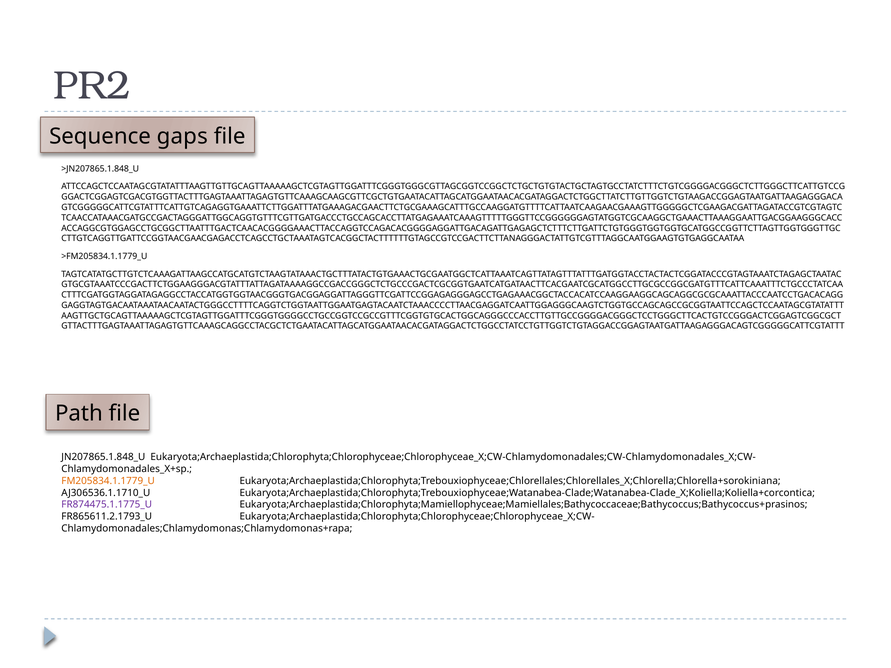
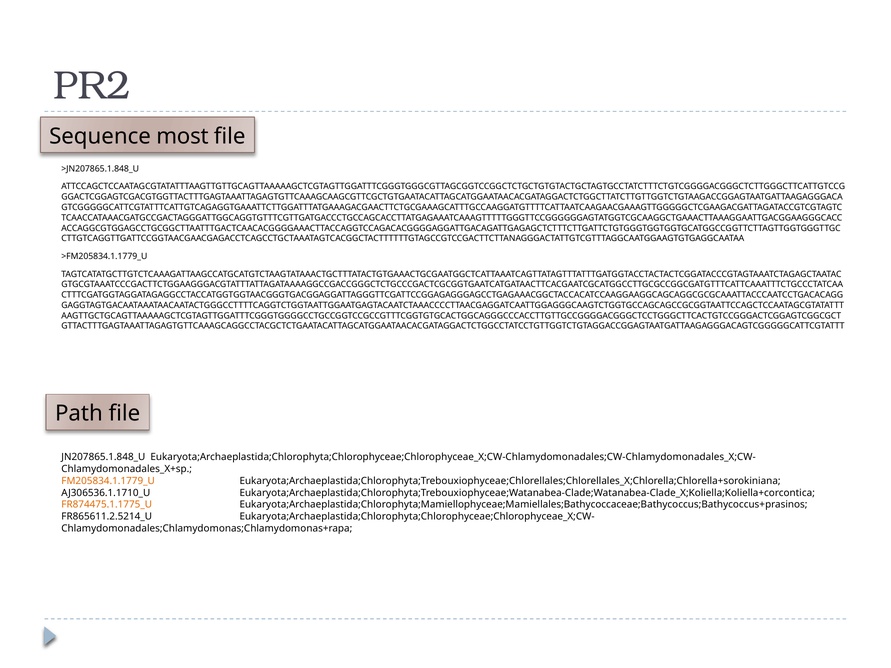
gaps: gaps -> most (182, 136)
FR874475.1.1775_U colour: purple -> orange (107, 505)
FR865611.2.1793_U: FR865611.2.1793_U -> FR865611.2.5214_U (107, 517)
